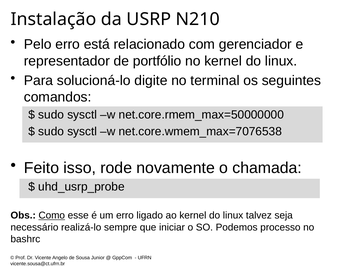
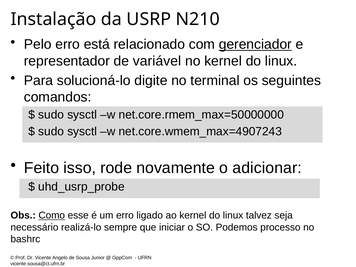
gerenciador underline: none -> present (255, 44)
portfólio: portfólio -> variável (157, 61)
net.core.wmem_max=7076538: net.core.wmem_max=7076538 -> net.core.wmem_max=4907243 (200, 131)
chamada: chamada -> adicionar (267, 168)
